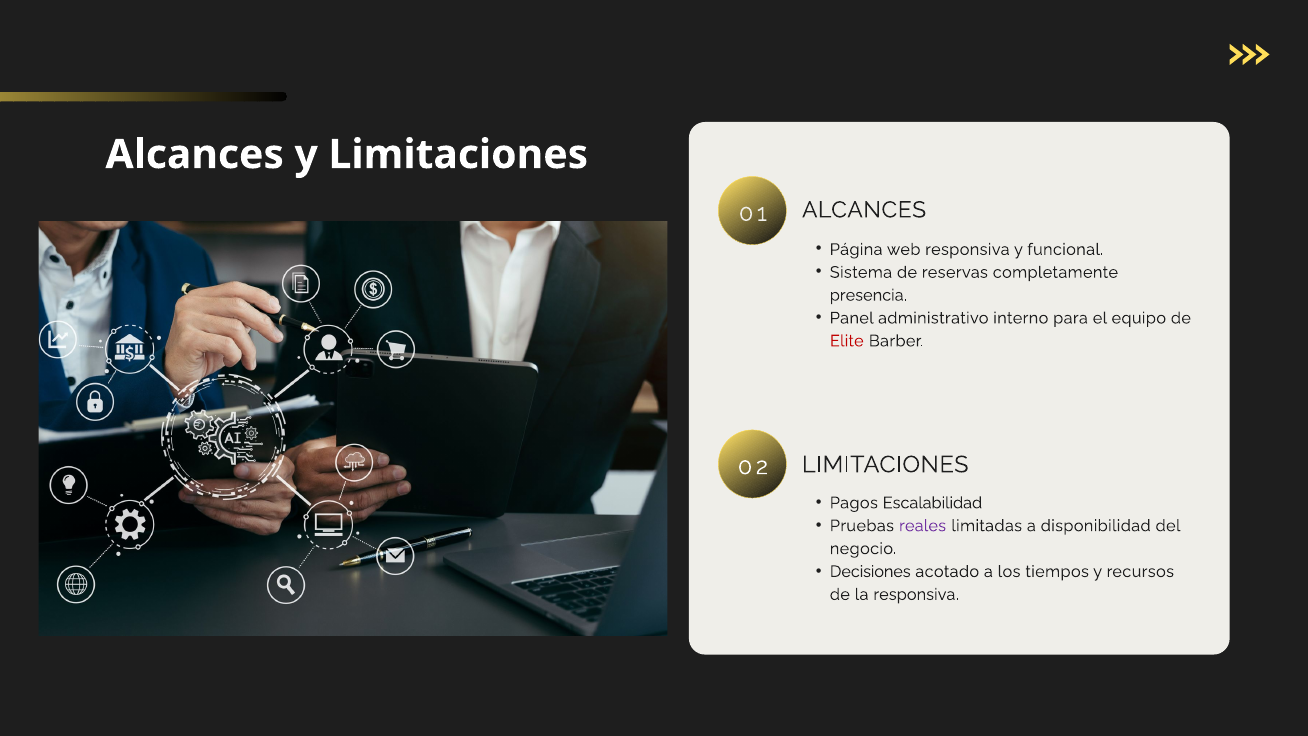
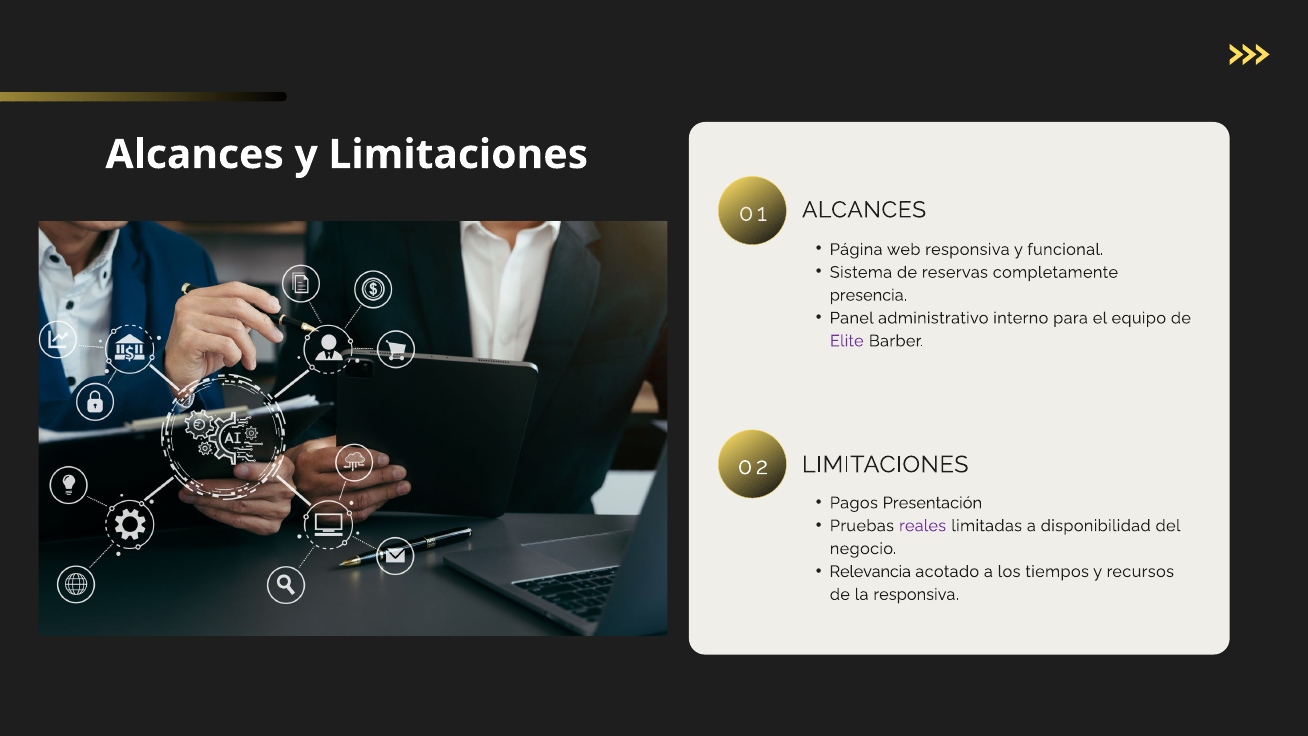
Elite colour: red -> purple (847, 341)
Escalabilidad: Escalabilidad -> Presentación (932, 503)
Decisiones: Decisiones -> Relevancia (870, 571)
